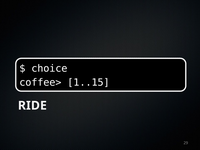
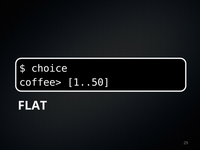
1..15: 1..15 -> 1..50 (89, 82)
RIDE: RIDE -> FLAT (32, 106)
